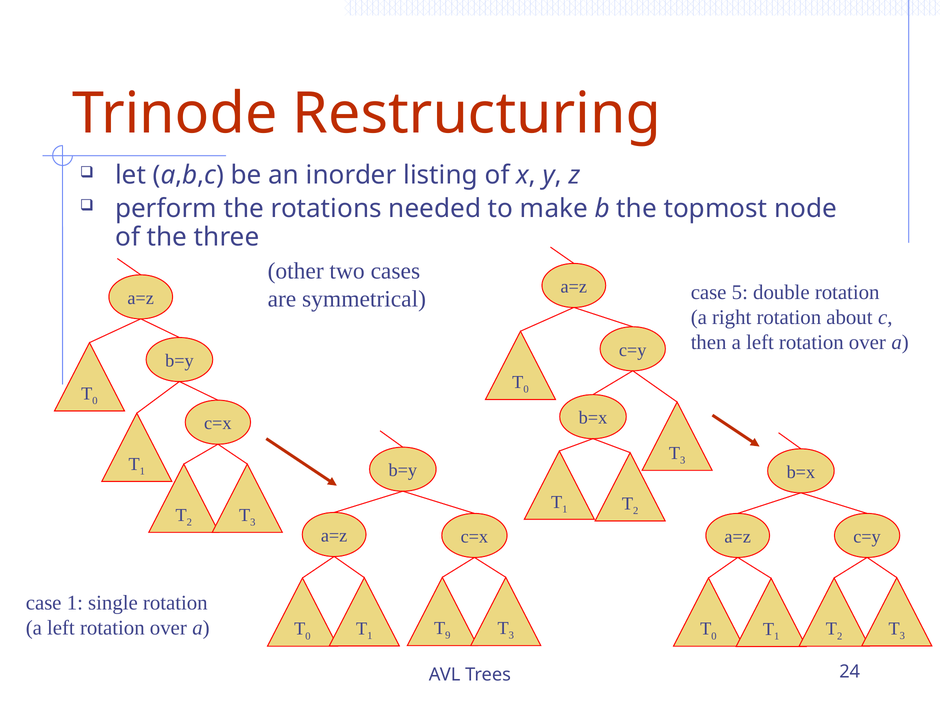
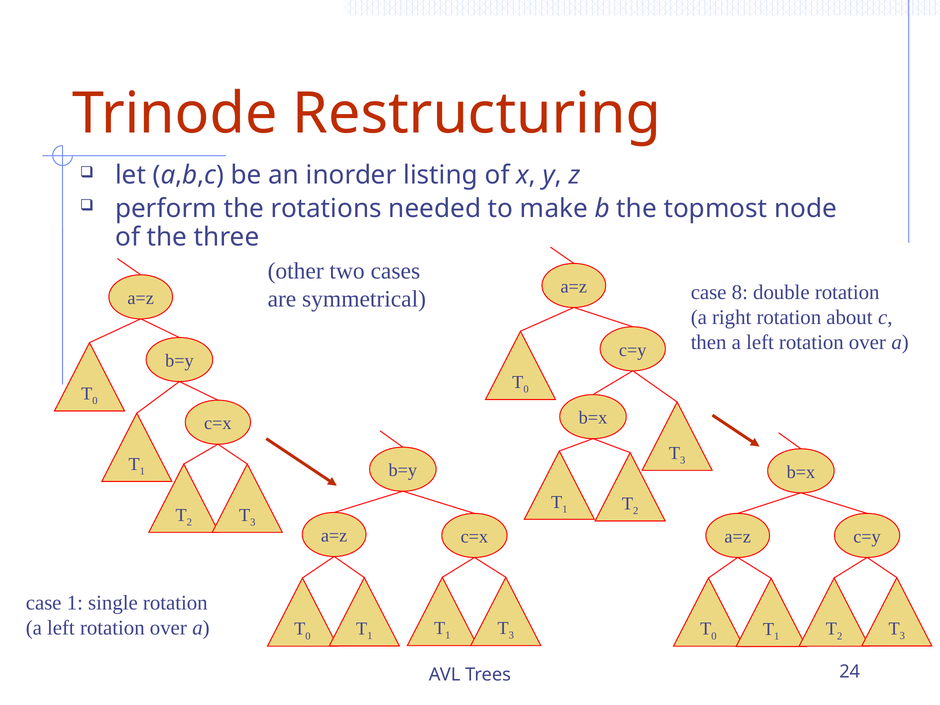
5: 5 -> 8 (740, 292)
9: 9 -> 1 (448, 635)
